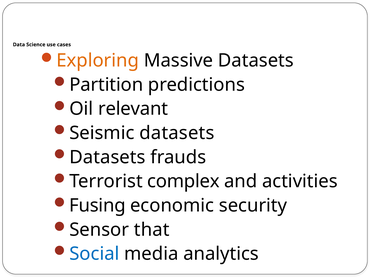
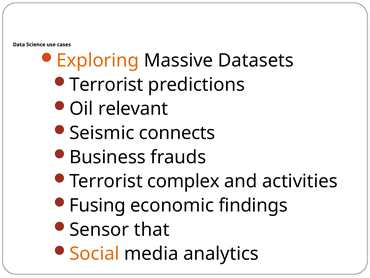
Partition: Partition -> Terrorist (106, 85)
Seismic datasets: datasets -> connects (177, 133)
Datasets: Datasets -> Business (108, 157)
security: security -> findings (253, 205)
Social colour: blue -> orange (94, 253)
